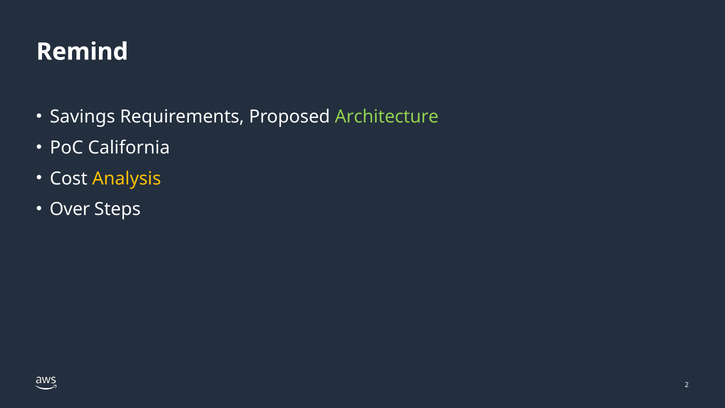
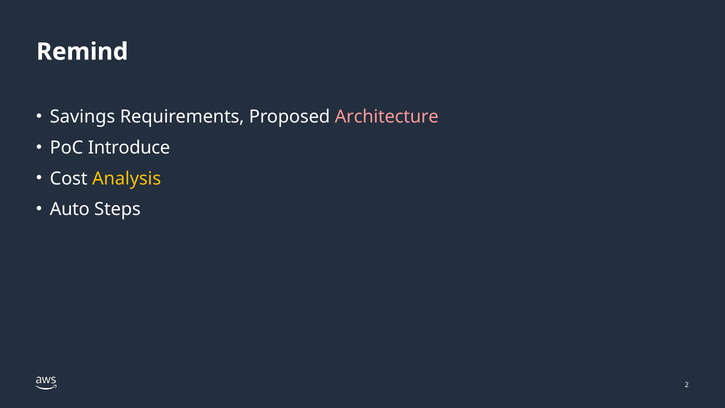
Architecture colour: light green -> pink (387, 117)
California: California -> Introduce (129, 148)
Over: Over -> Auto (70, 209)
